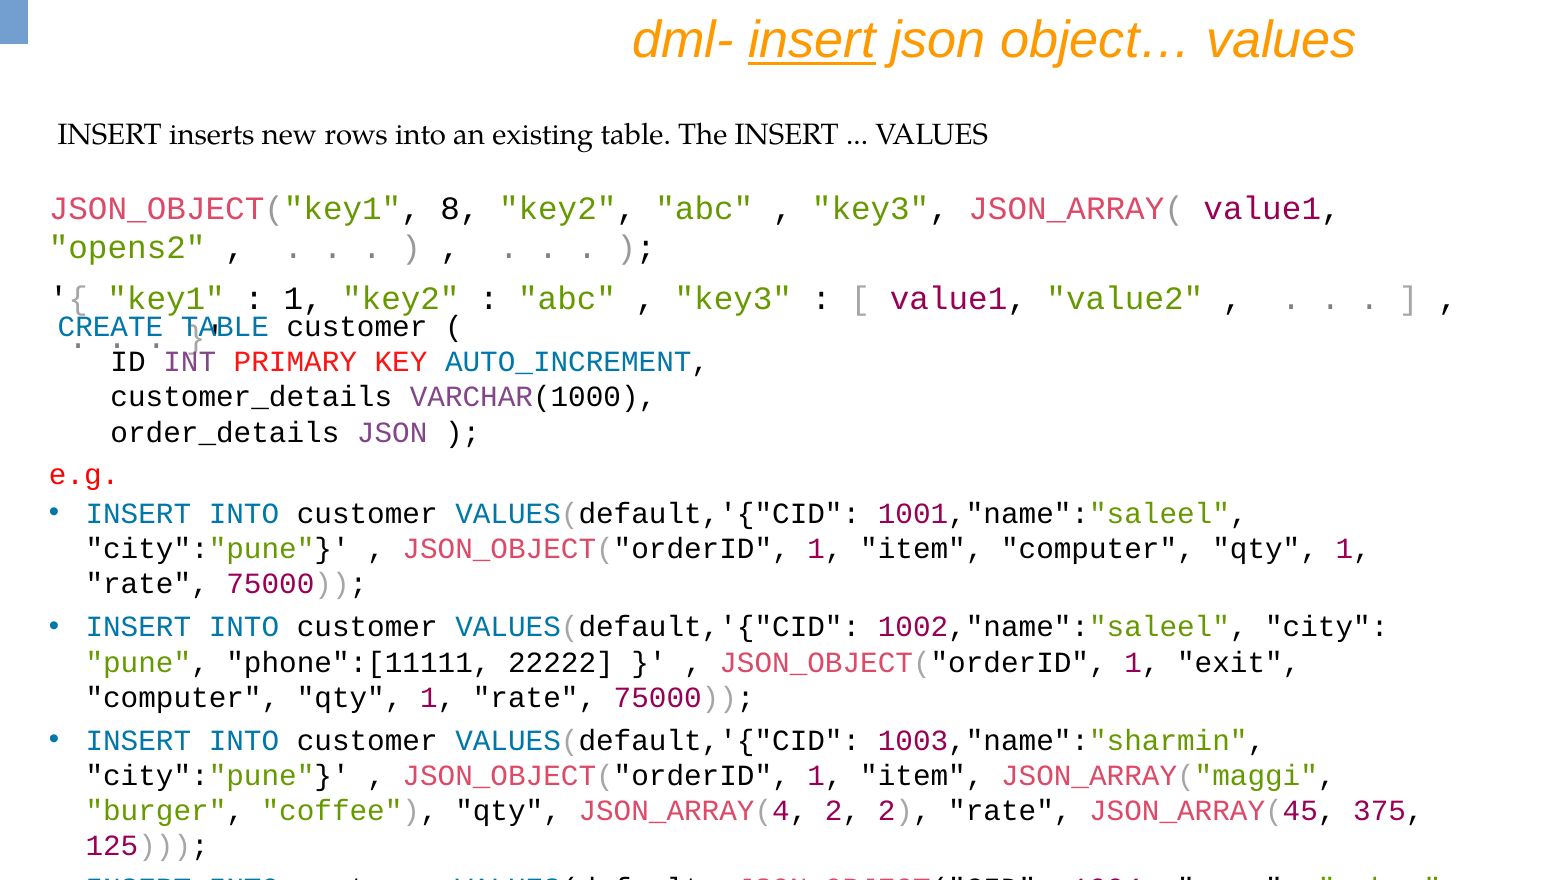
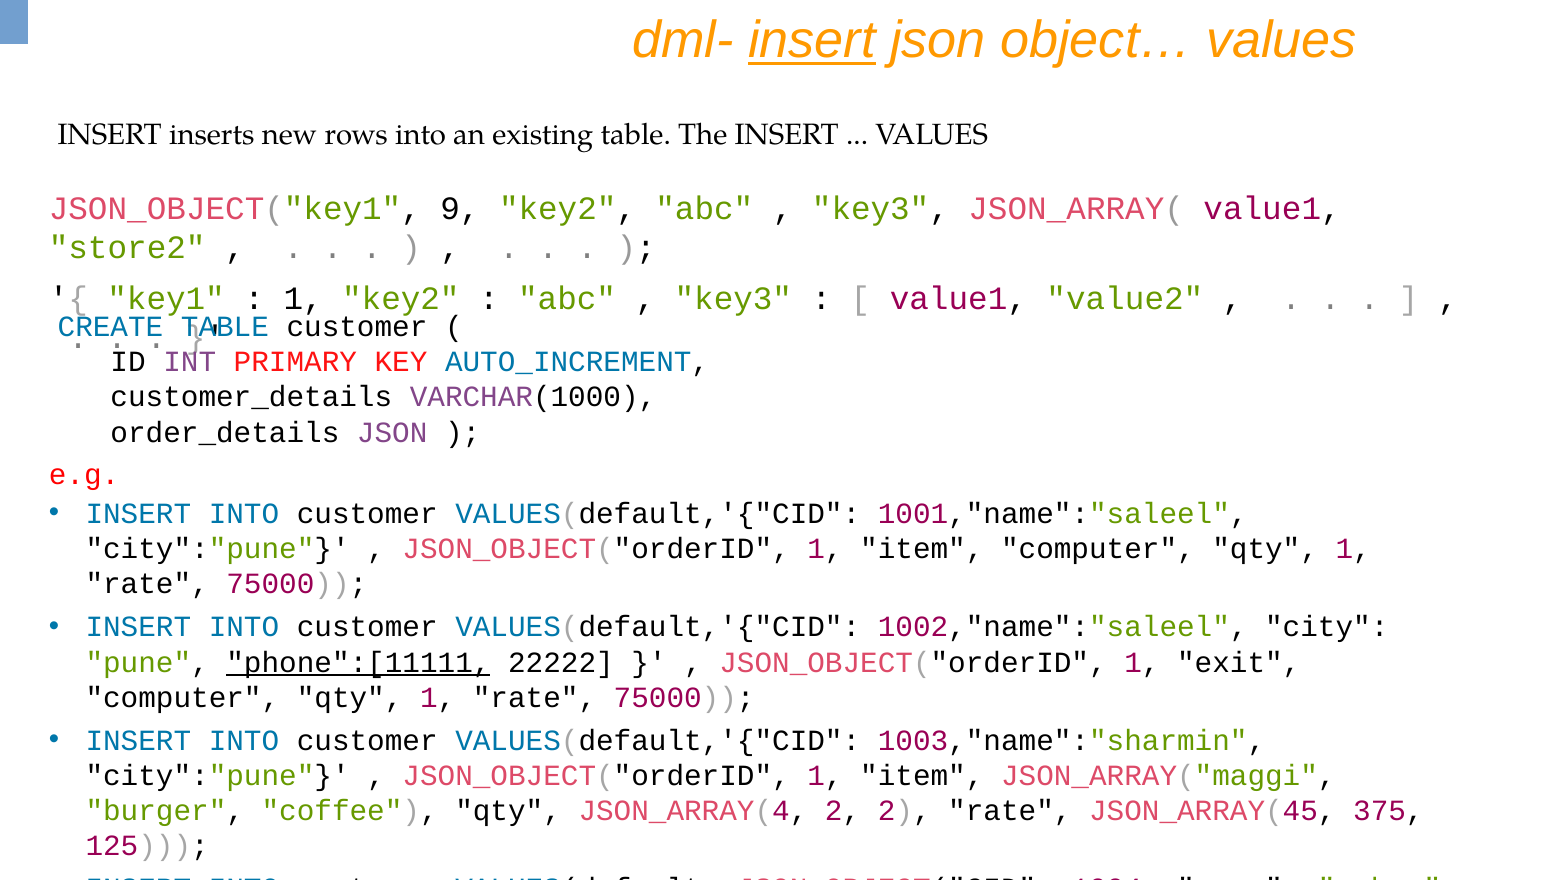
8: 8 -> 9 (460, 209)
opens2: opens2 -> store2 (127, 248)
phone":[11111 underline: none -> present (358, 663)
